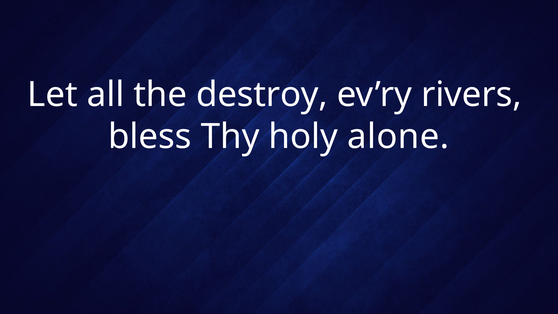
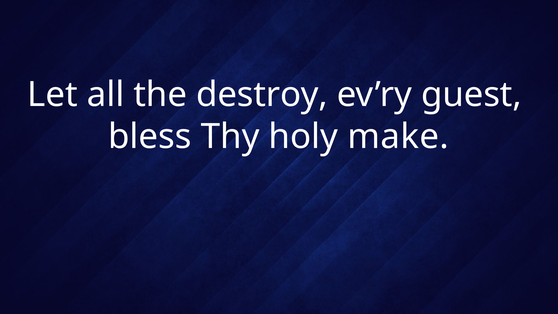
rivers: rivers -> guest (471, 95)
alone: alone -> make (398, 137)
